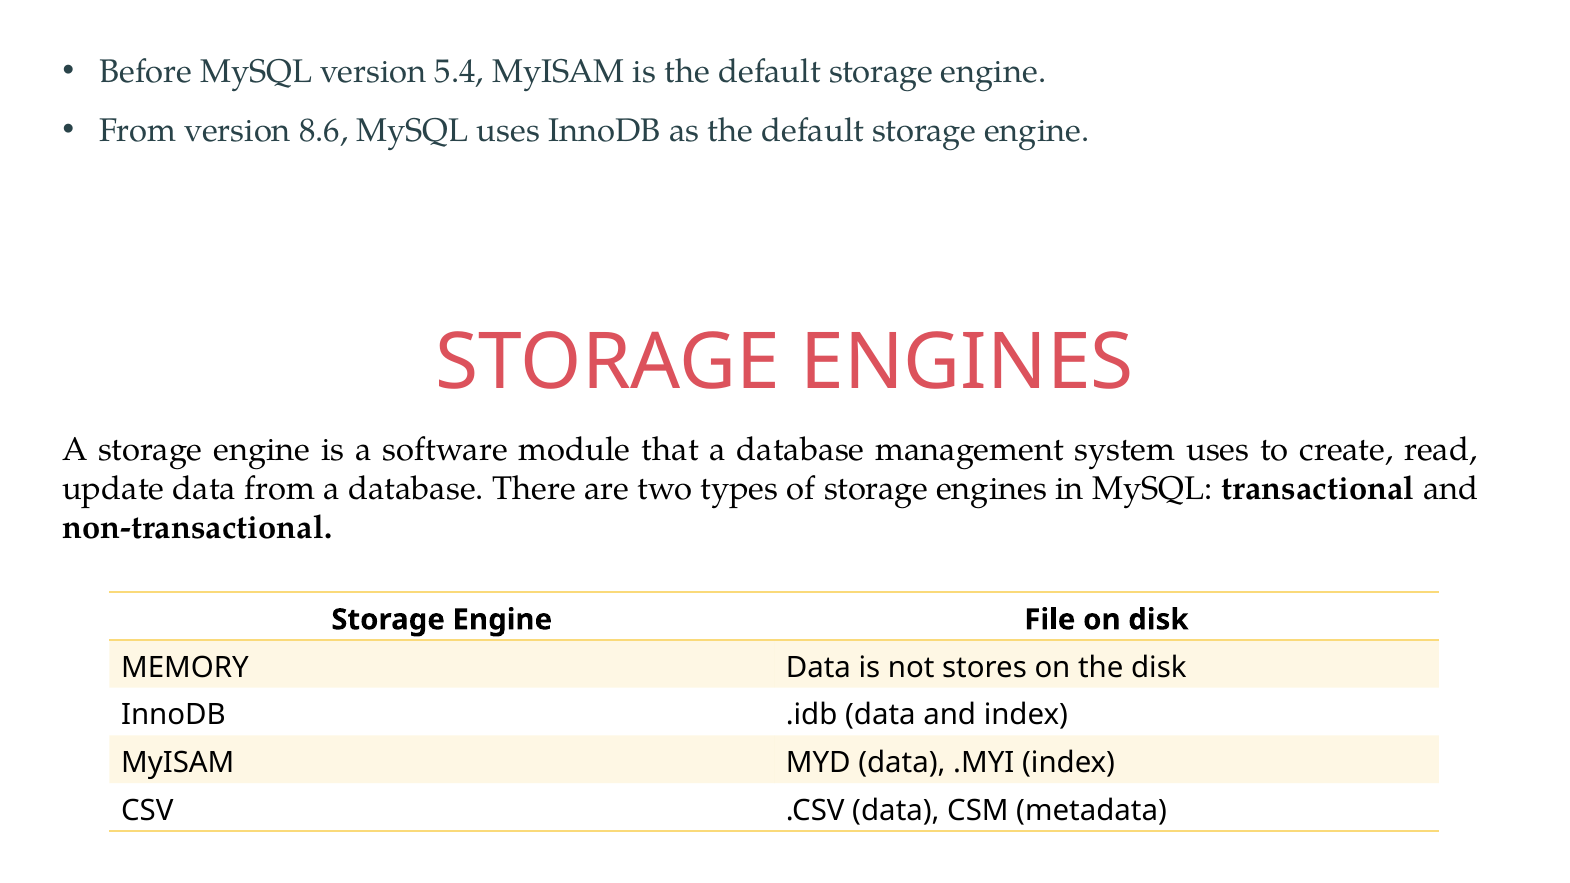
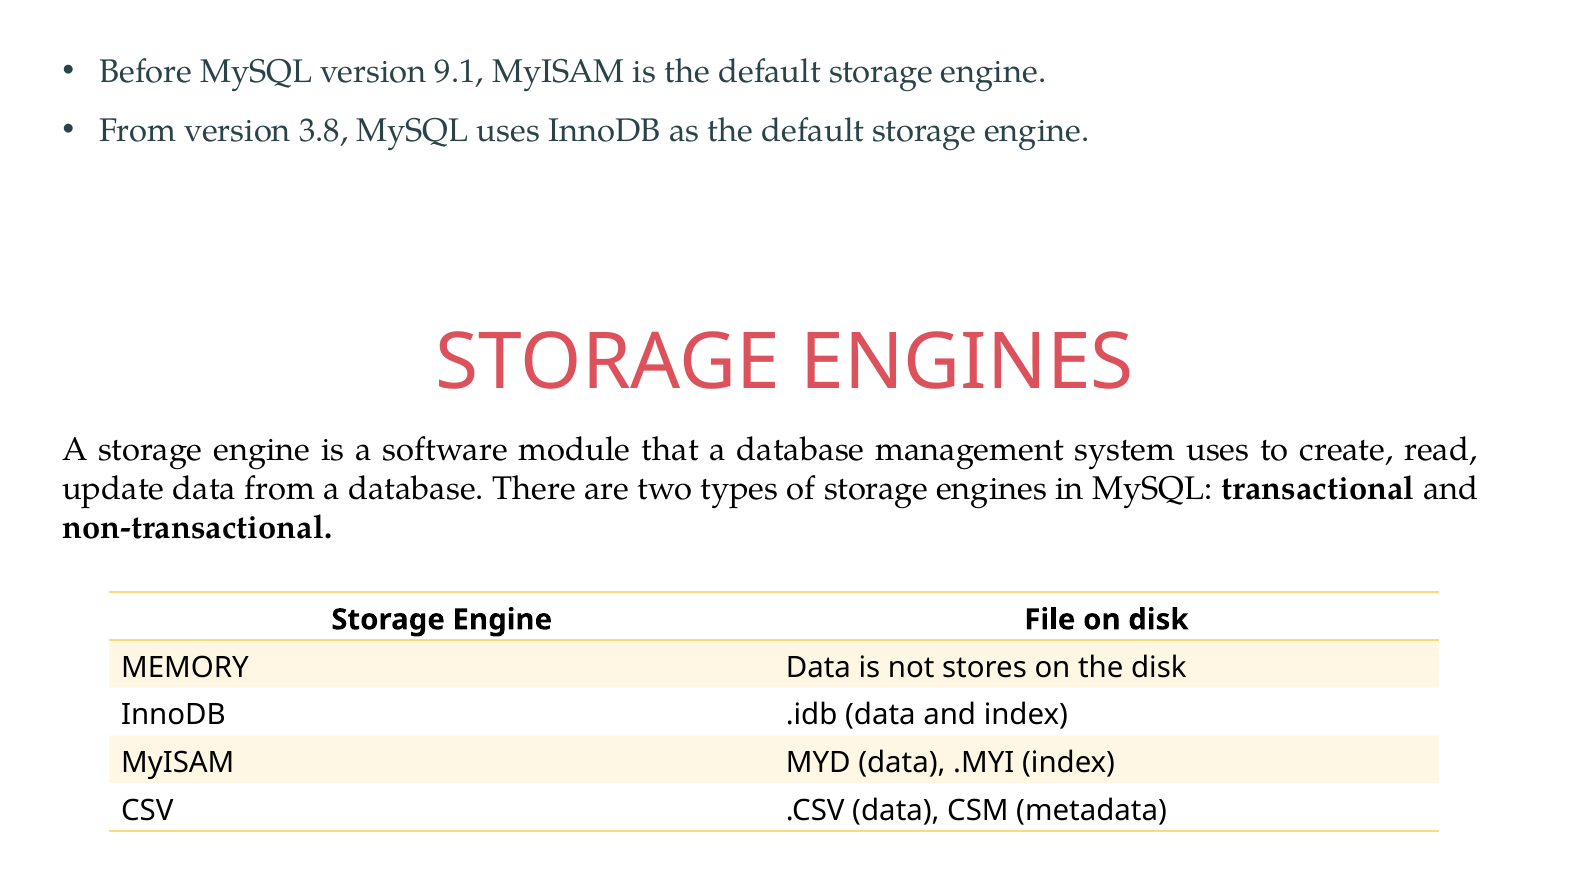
5.4: 5.4 -> 9.1 (459, 72)
8.6: 8.6 -> 3.8 (324, 131)
